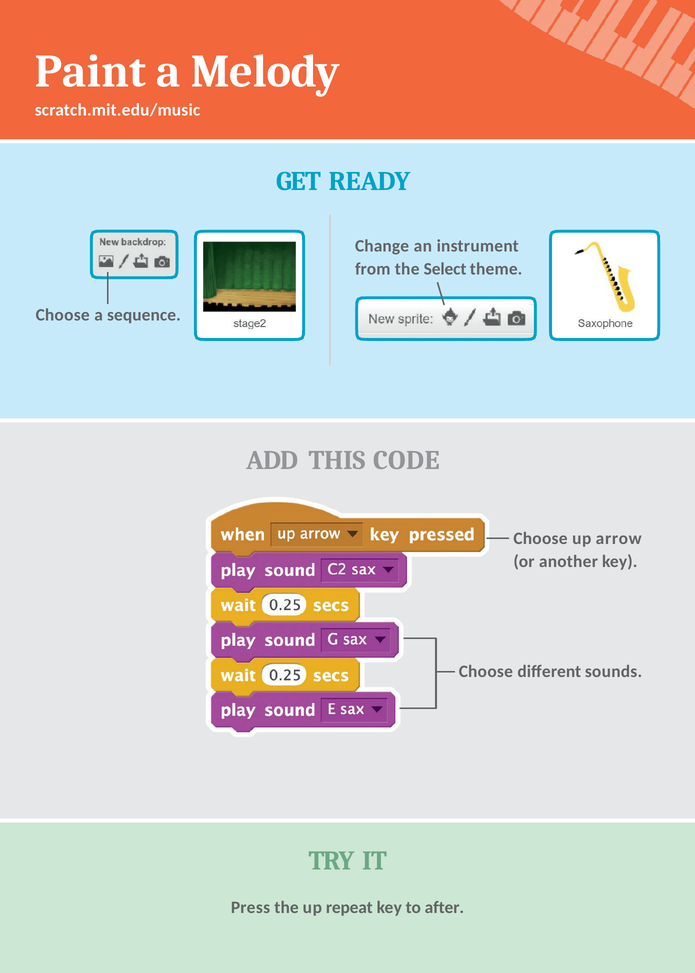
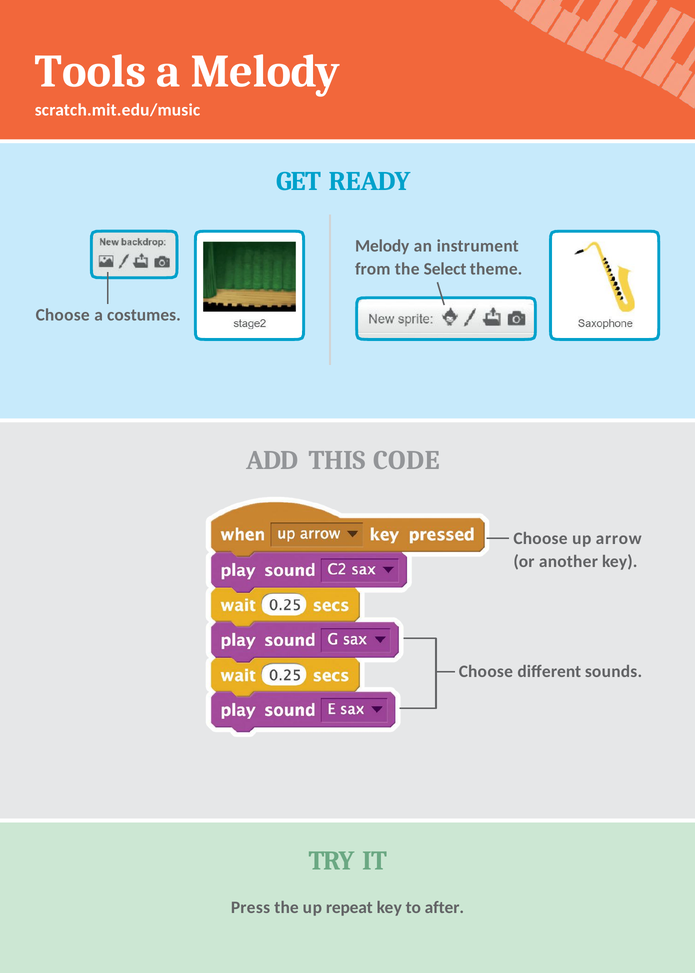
Paint: Paint -> Tools (91, 71)
Change: Change -> Melody (382, 246)
sequence: sequence -> costumes (144, 315)
